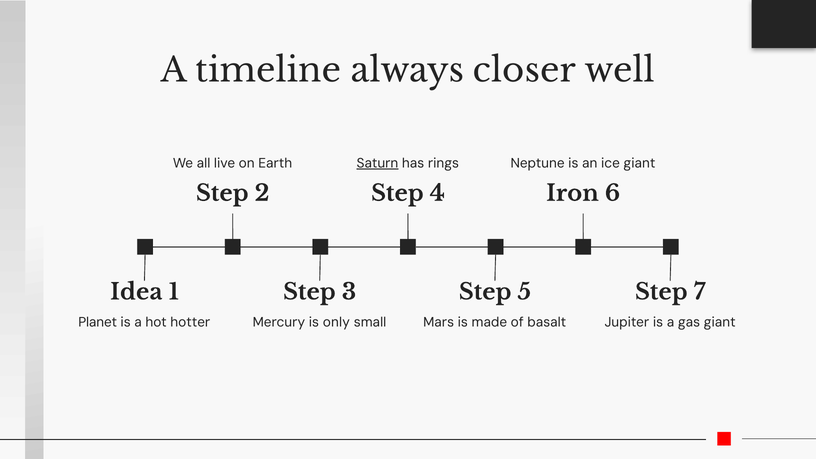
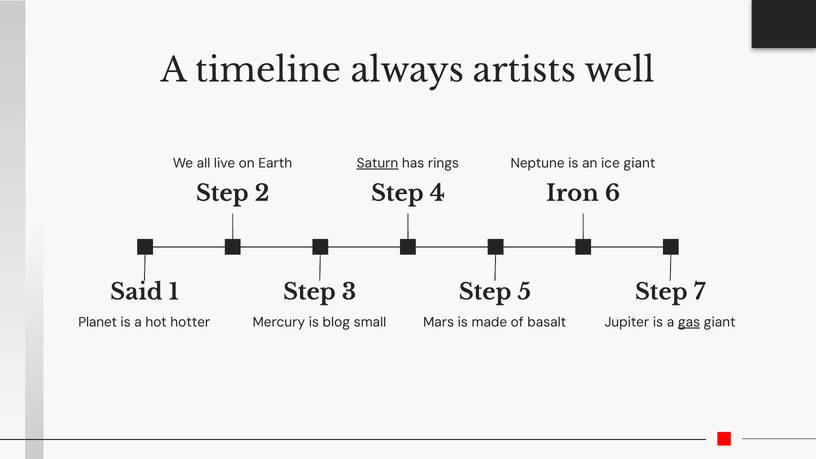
closer: closer -> artists (524, 71)
Idea: Idea -> Said (136, 292)
only: only -> blog (336, 322)
gas underline: none -> present (689, 322)
